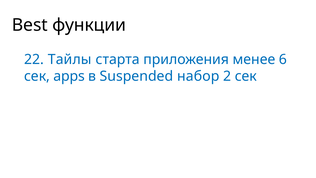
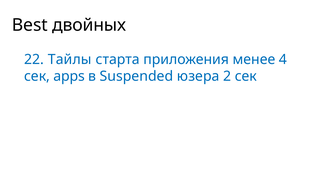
функции: функции -> двойных (89, 25)
6: 6 -> 4 (283, 59)
набор: набор -> юзера (198, 76)
